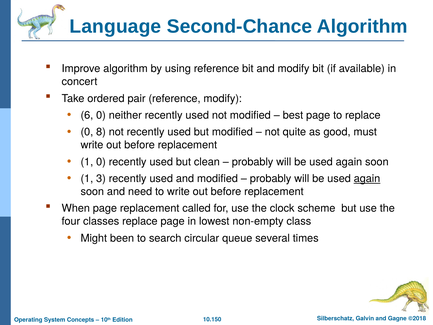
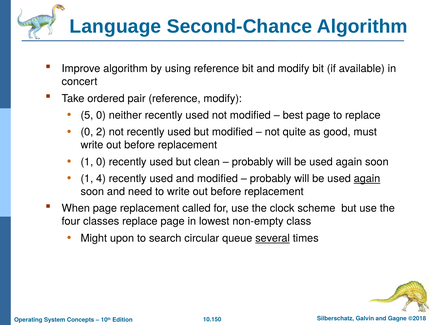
6: 6 -> 5 (87, 115)
8: 8 -> 2 (101, 132)
3: 3 -> 4 (101, 178)
been: been -> upon (122, 238)
several underline: none -> present (273, 238)
